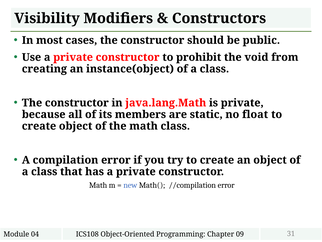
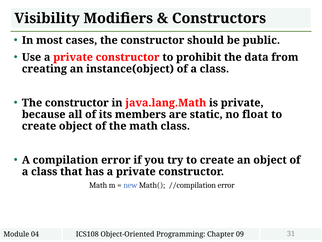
void: void -> data (257, 57)
